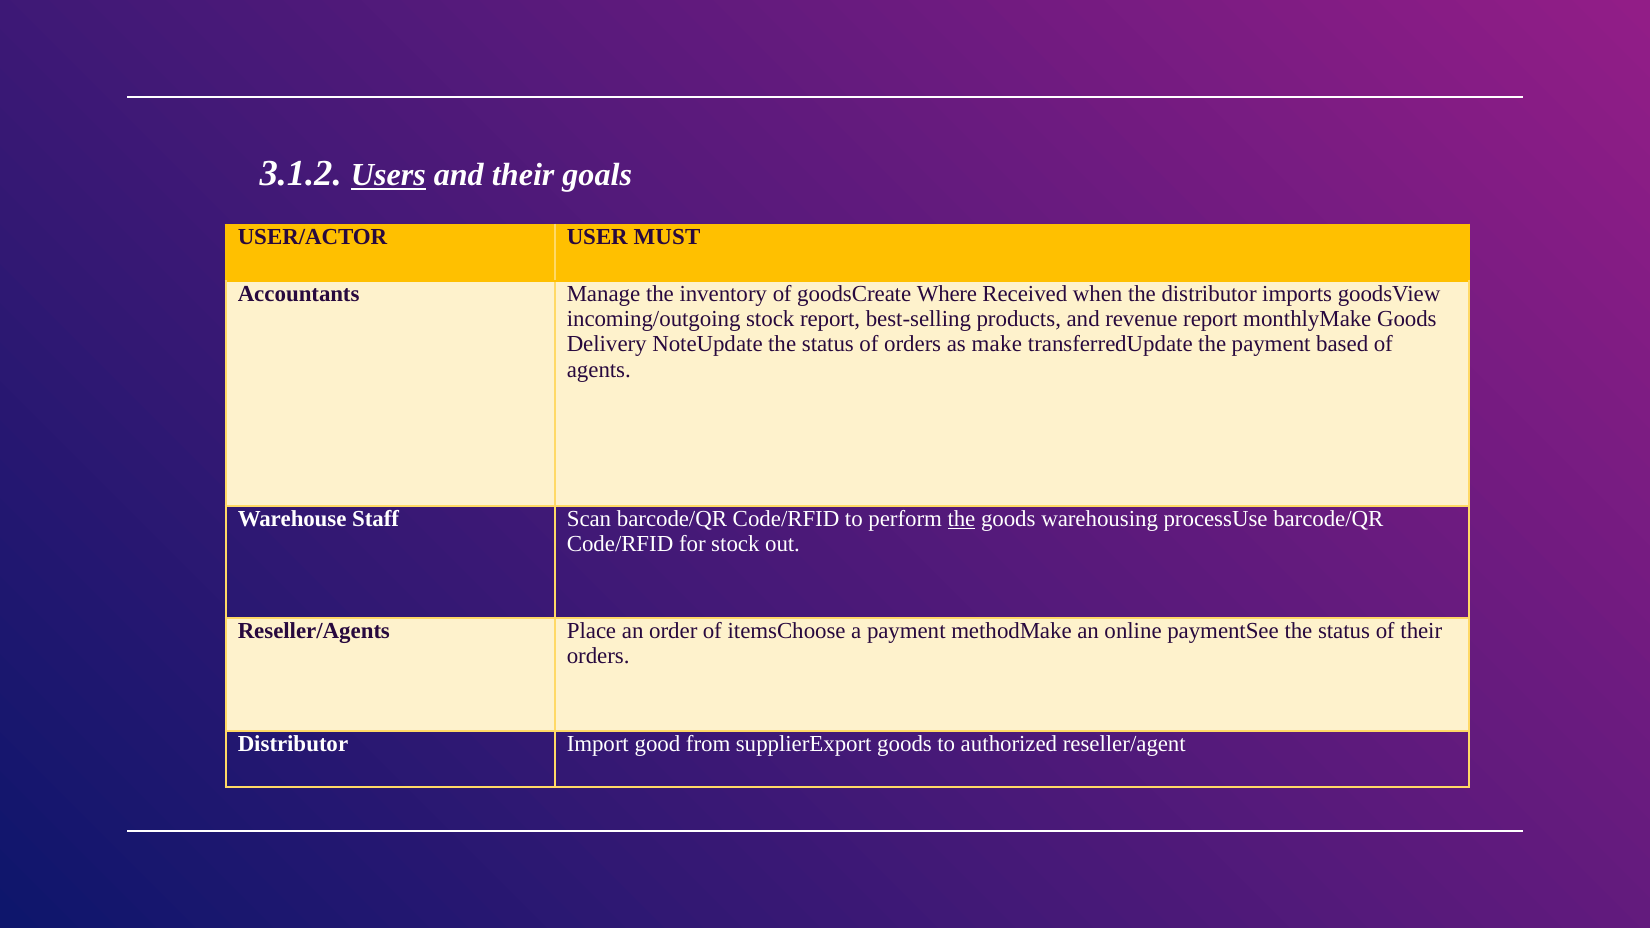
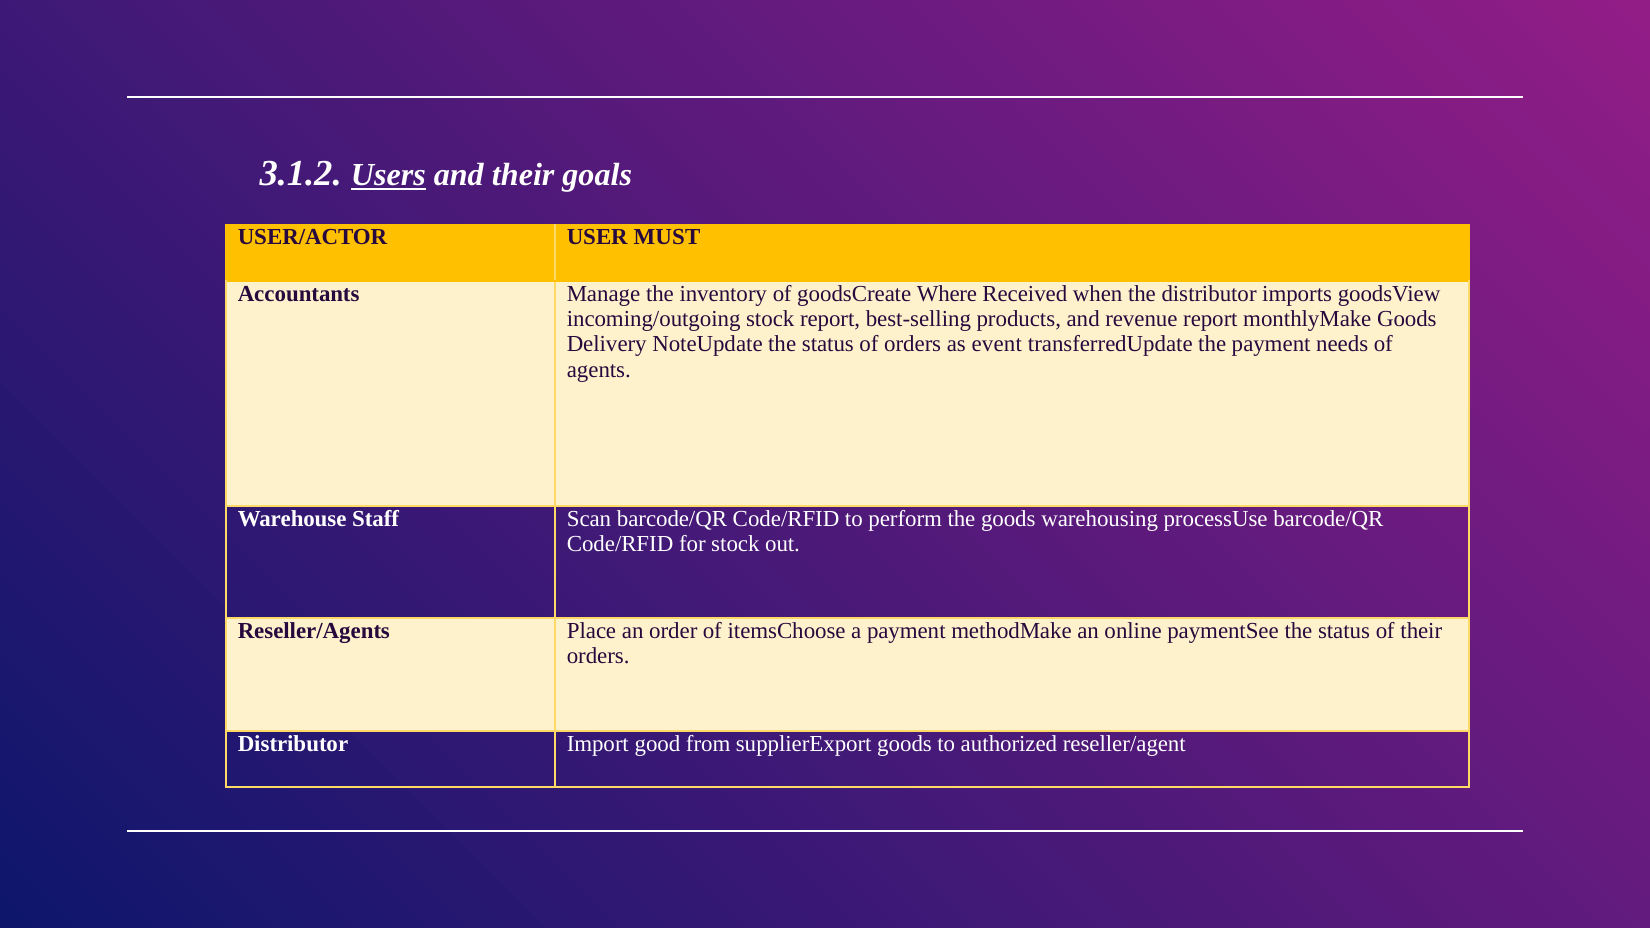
make: make -> event (997, 344)
based: based -> needs (1342, 344)
the underline: present -> none (961, 519)
